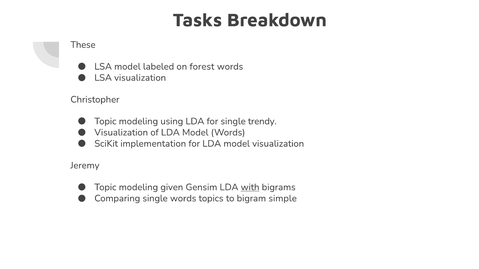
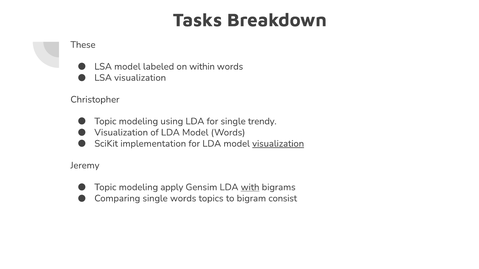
forest: forest -> within (202, 67)
visualization underline: none -> present (278, 144)
given: given -> apply (172, 187)
simple: simple -> consist (283, 199)
